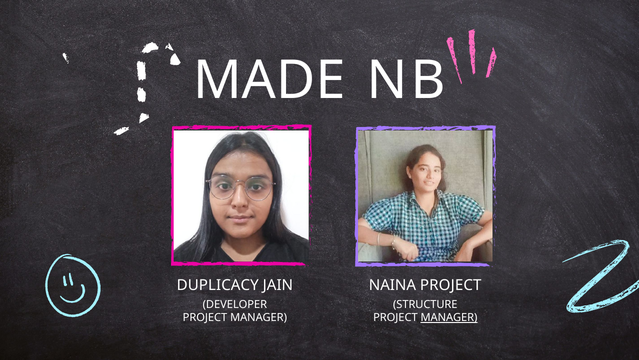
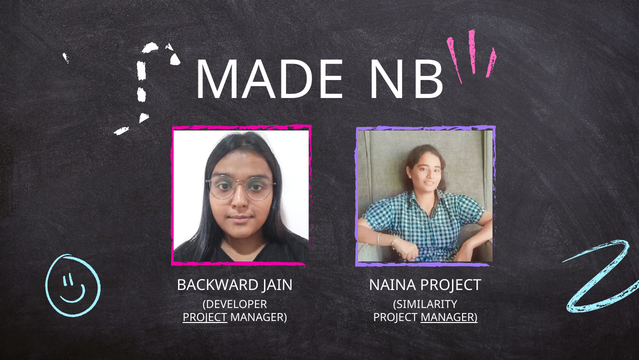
DUPLICACY: DUPLICACY -> BACKWARD (218, 285)
STRUCTURE: STRUCTURE -> SIMILARITY (425, 304)
PROJECT underline: none -> present (205, 317)
